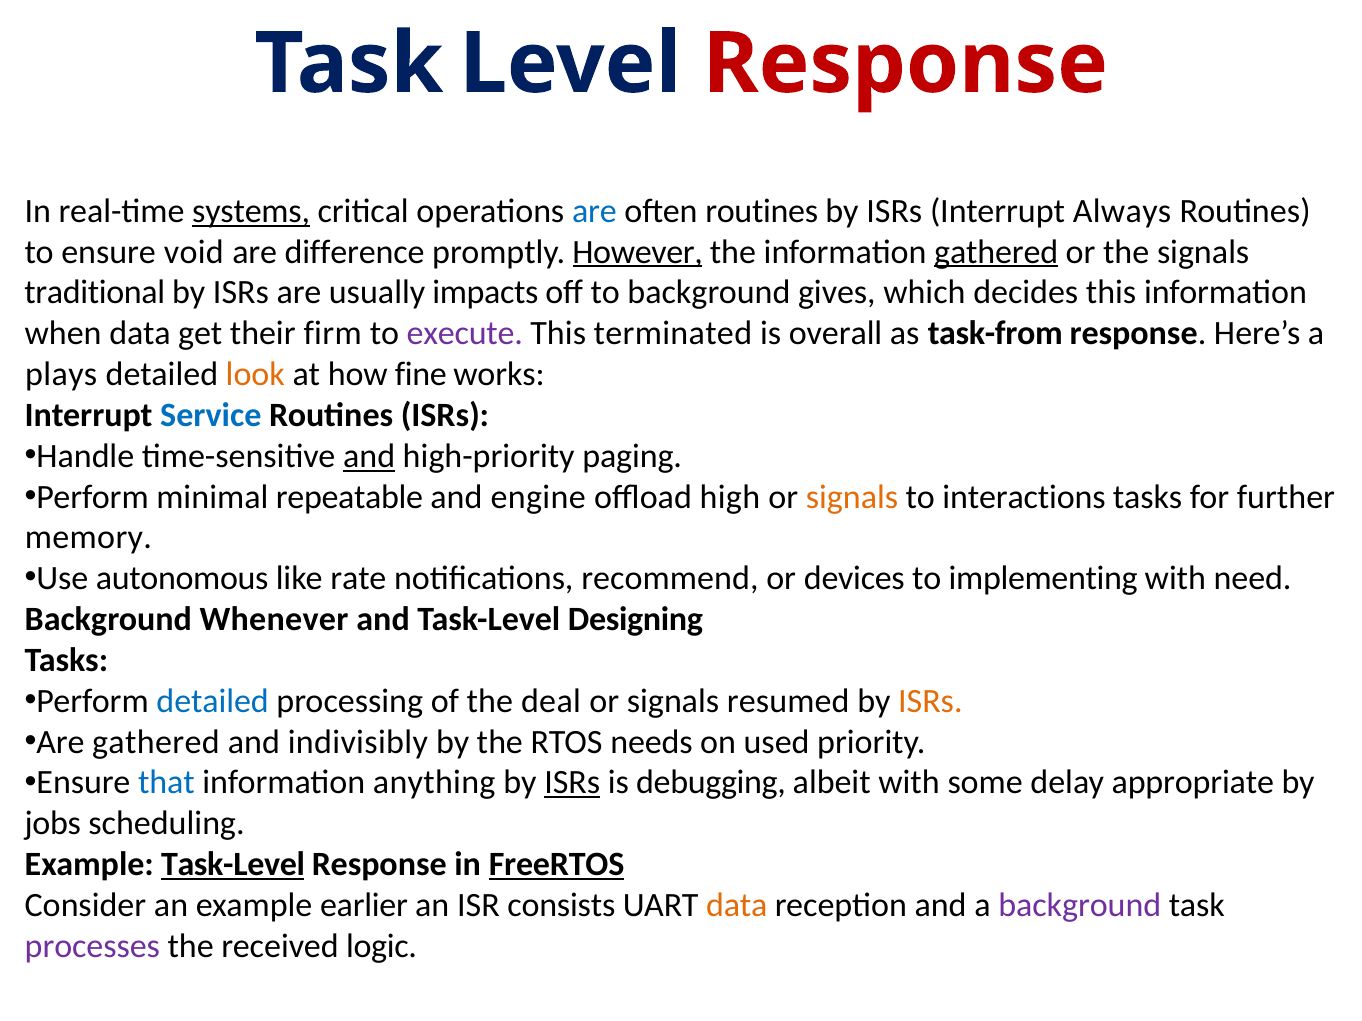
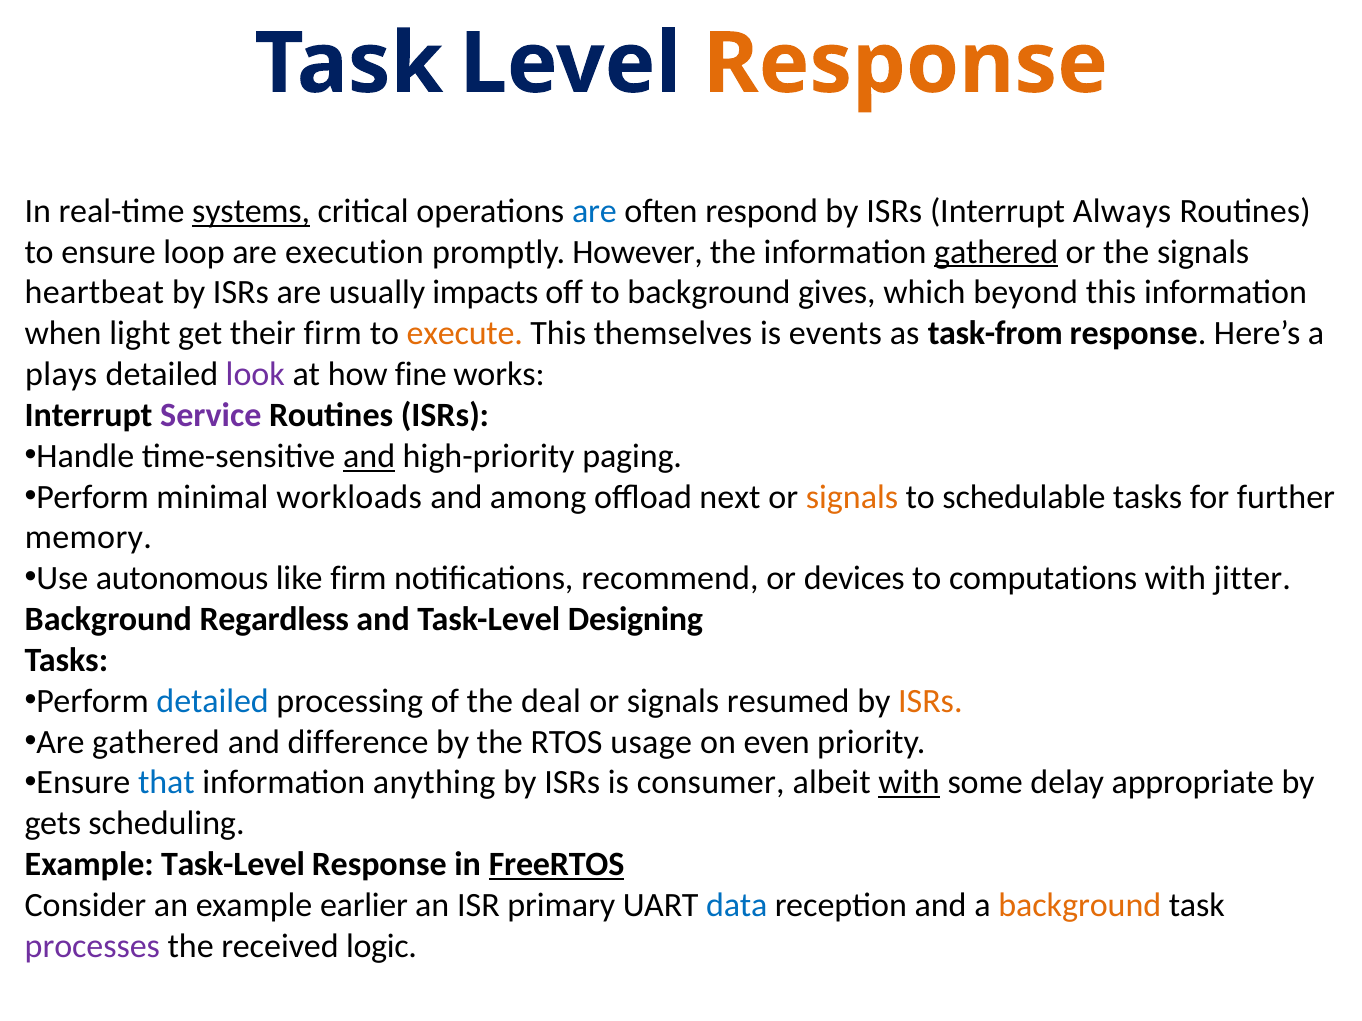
Response colour: red -> orange (905, 64)
often routines: routines -> respond (762, 211)
void: void -> loop (194, 252)
difference: difference -> execution (354, 252)
However underline: present -> none (638, 252)
traditional: traditional -> heartbeat (94, 293)
decides: decides -> beyond (1026, 293)
when data: data -> light (140, 334)
execute colour: purple -> orange (465, 334)
terminated: terminated -> themselves (673, 334)
overall: overall -> events (835, 334)
look colour: orange -> purple (255, 375)
Service colour: blue -> purple (211, 415)
repeatable: repeatable -> workloads (349, 497)
engine: engine -> among (538, 497)
high: high -> next (730, 497)
interactions: interactions -> schedulable (1024, 497)
like rate: rate -> firm (359, 579)
implementing: implementing -> computations (1043, 579)
need: need -> jitter (1252, 579)
Whenever: Whenever -> Regardless (274, 620)
indivisibly: indivisibly -> difference (358, 742)
needs: needs -> usage (651, 742)
used: used -> even (777, 742)
ISRs underline: present -> none (572, 783)
debugging: debugging -> consumer (711, 783)
with underline: none -> present (909, 783)
jobs: jobs -> gets (53, 824)
Task-Level underline: present -> none (233, 865)
consists: consists -> primary (561, 906)
data colour: orange -> blue (737, 906)
background colour: purple -> orange (1080, 906)
